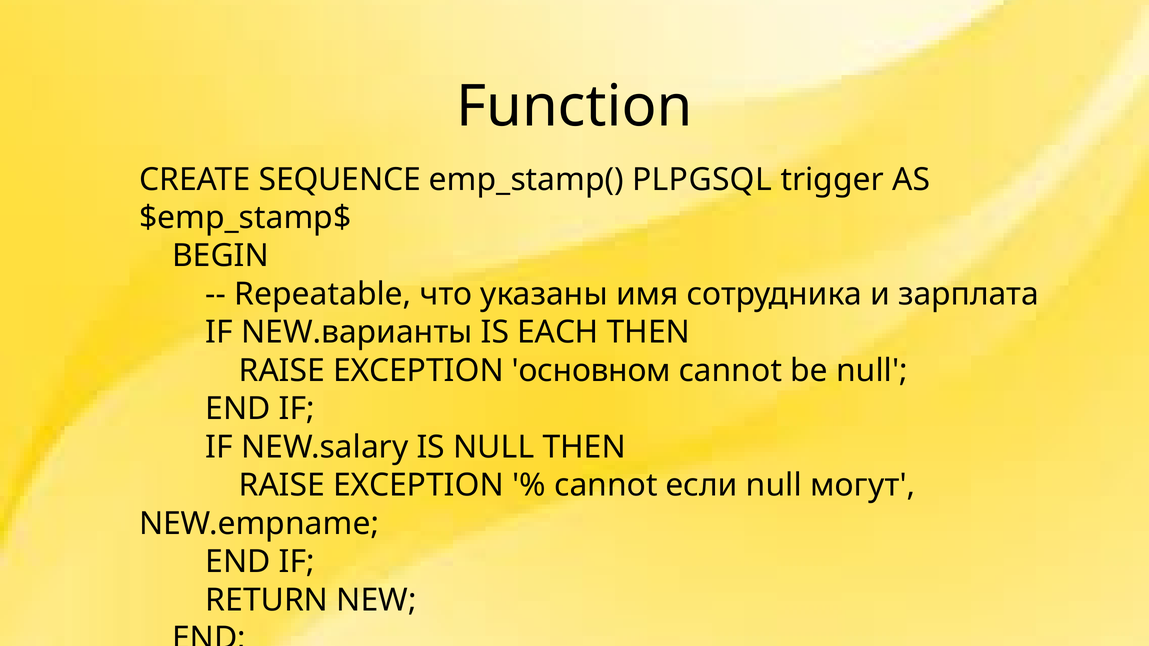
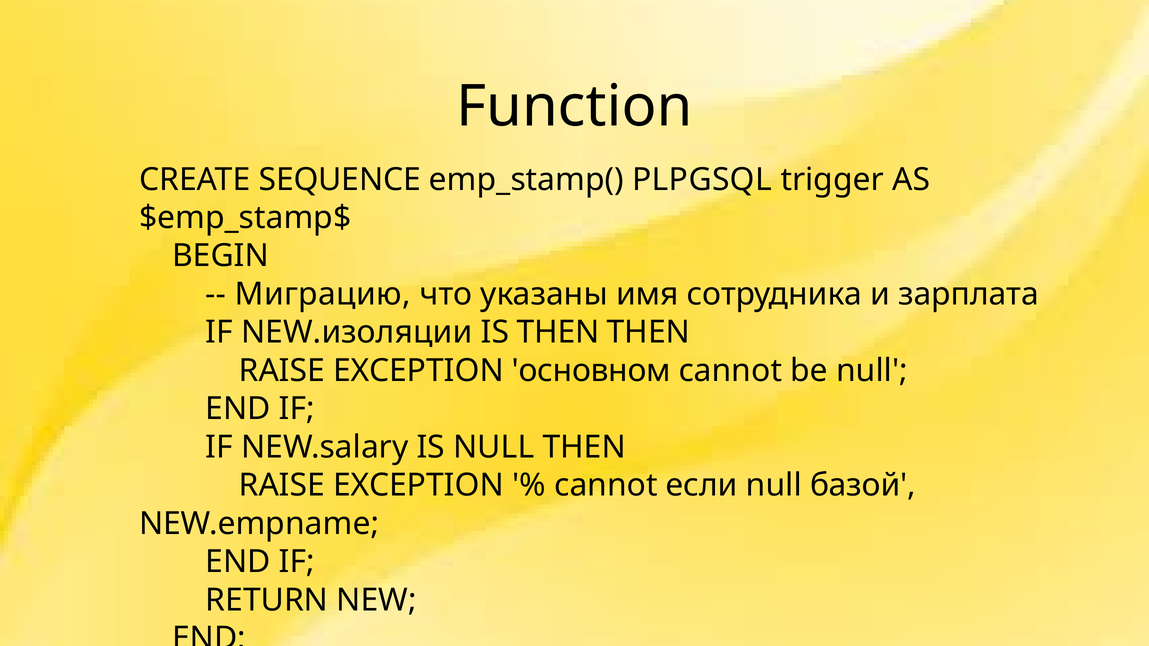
Repeatable: Repeatable -> Миграцию (323, 294)
NEW.варианты: NEW.варианты -> NEW.изоляции (357, 333)
IS EACH: EACH -> THEN (558, 333)
могут: могут -> базой (863, 486)
